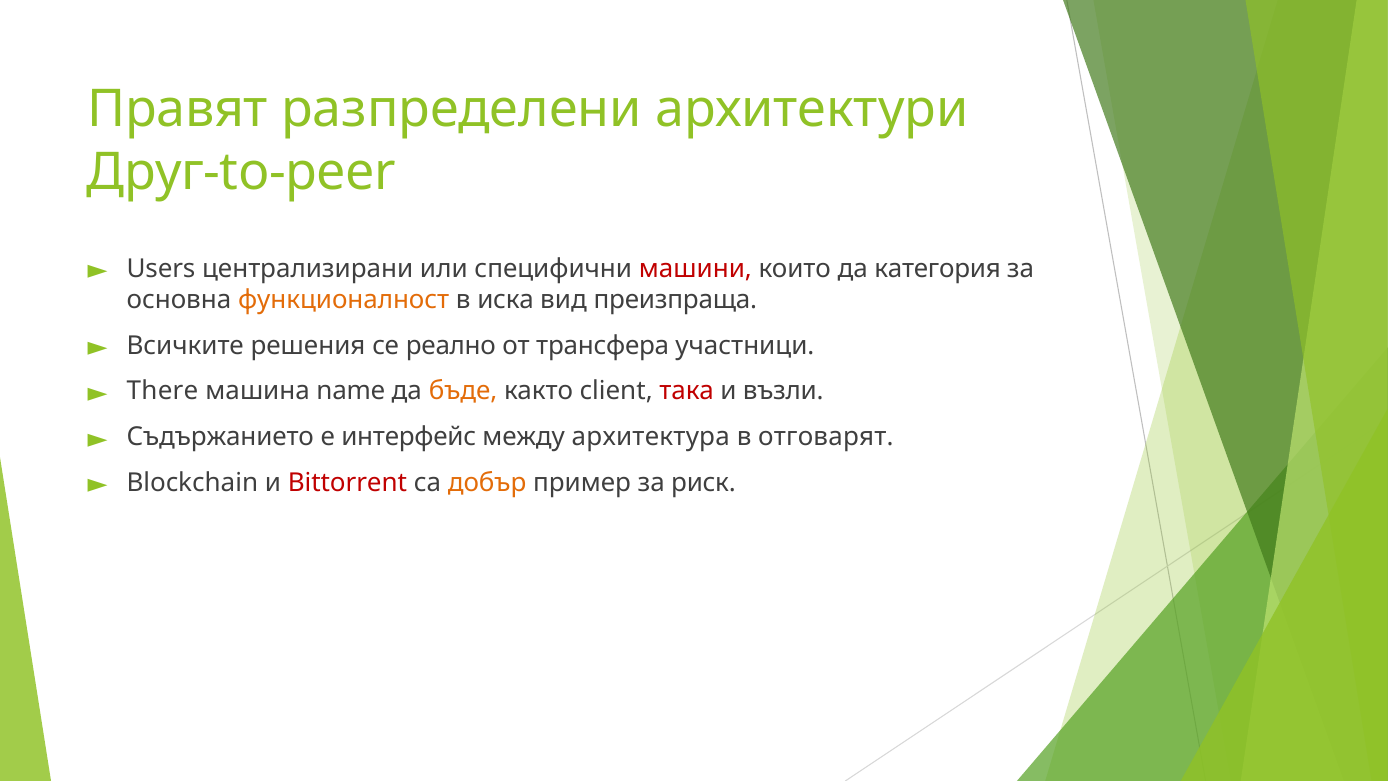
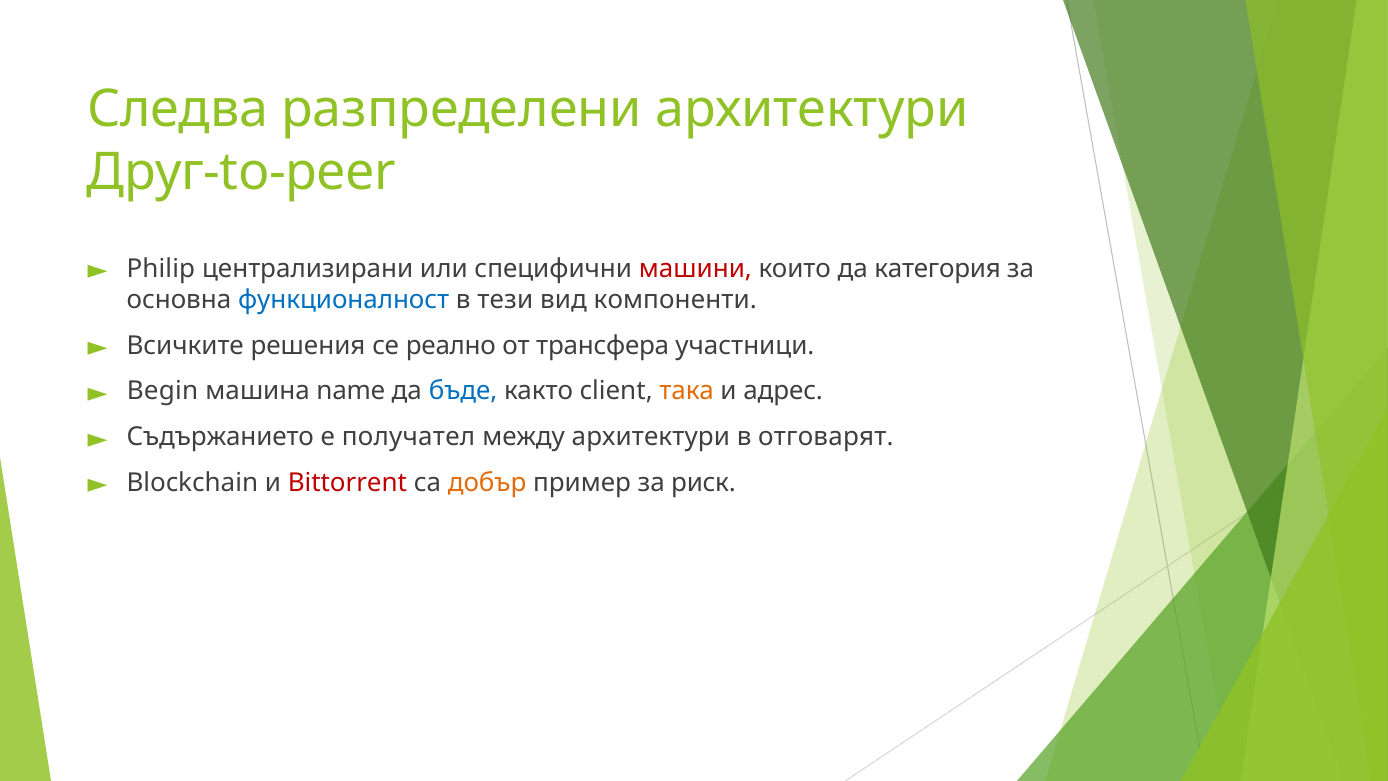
Правят: Правят -> Следва (178, 109)
Users: Users -> Philip (161, 269)
функционалност colour: orange -> blue (344, 300)
иска: иска -> тези (505, 300)
преизпраща: преизпраща -> компоненти (675, 300)
There: There -> Begin (163, 391)
бъде colour: orange -> blue (463, 391)
така colour: red -> orange (687, 391)
възли: възли -> адрес (783, 391)
интерфейс: интерфейс -> получател (408, 437)
между архитектура: архитектура -> архитектури (651, 437)
